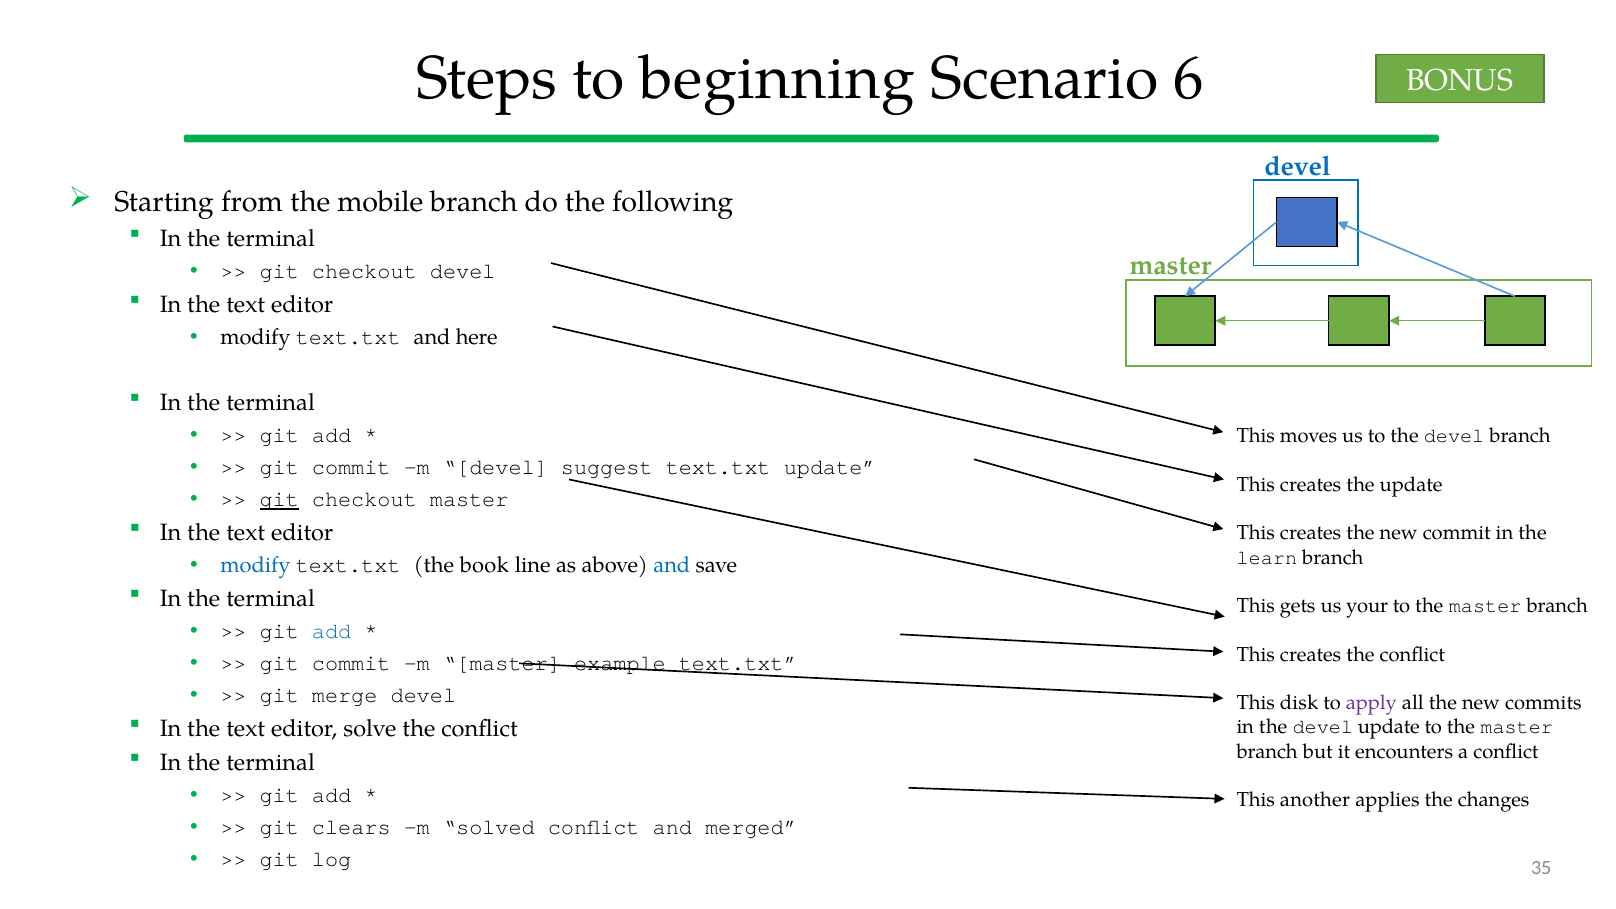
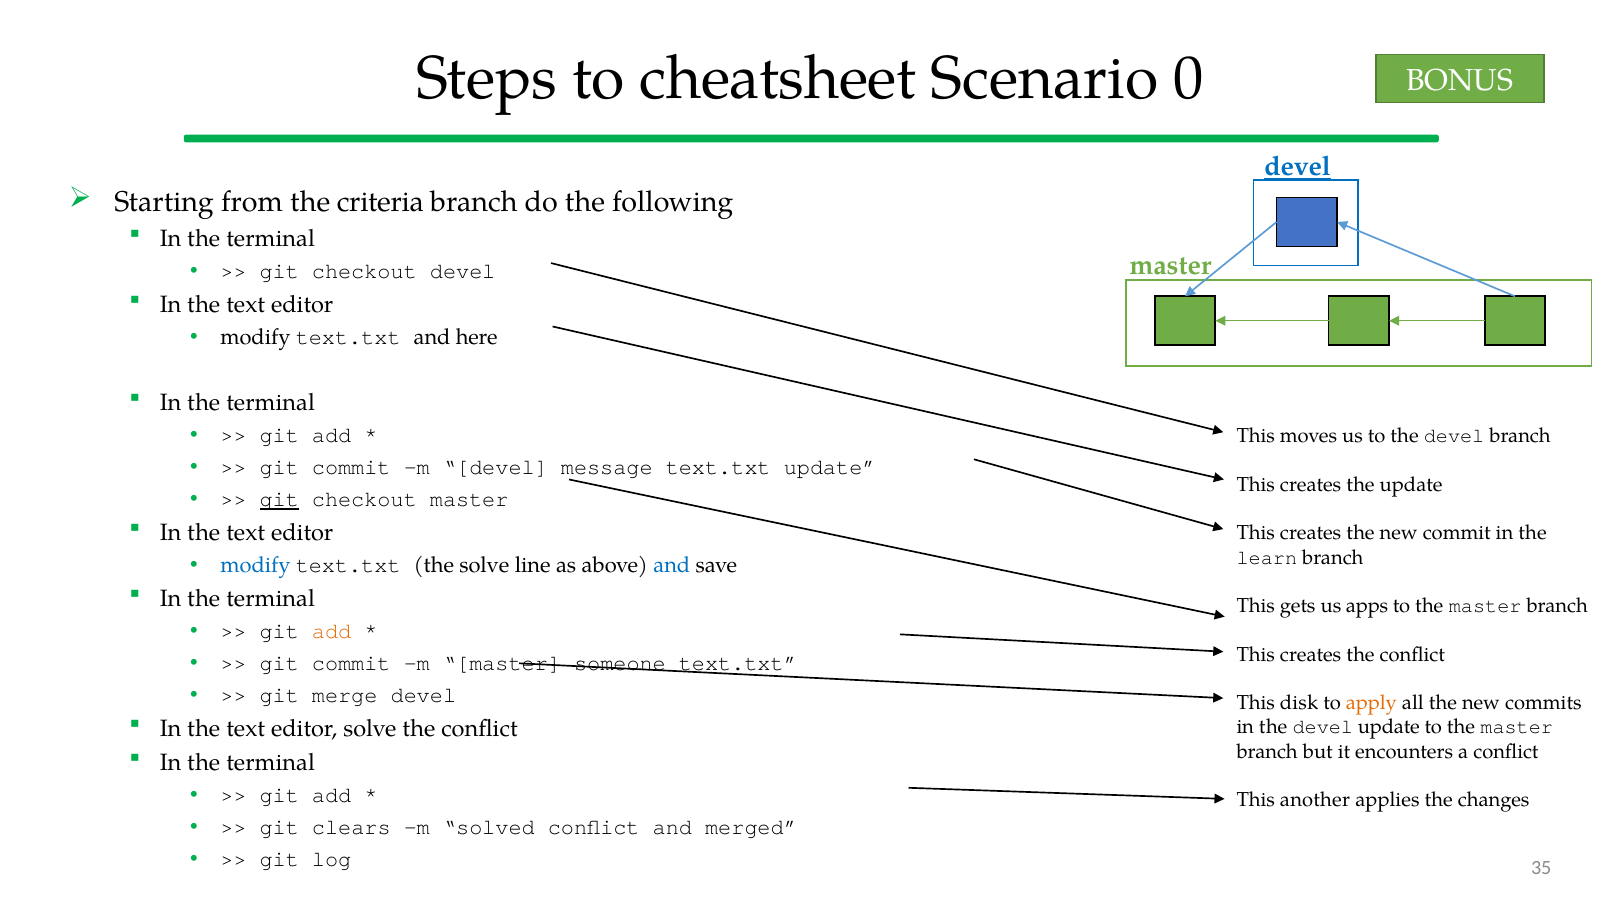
beginning: beginning -> cheatsheet (778, 78)
6: 6 -> 0 (1188, 78)
devel underline: none -> present (1298, 167)
mobile: mobile -> criteria (380, 202)
suggest: suggest -> message (607, 467)
the book: book -> solve (484, 565)
your: your -> apps (1367, 606)
add colour: blue -> orange (332, 631)
example: example -> someone (620, 663)
apply colour: purple -> orange (1371, 703)
